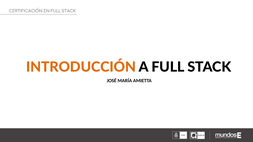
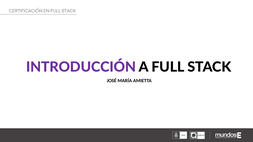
INTRODUCCIÓN colour: orange -> purple (81, 67)
